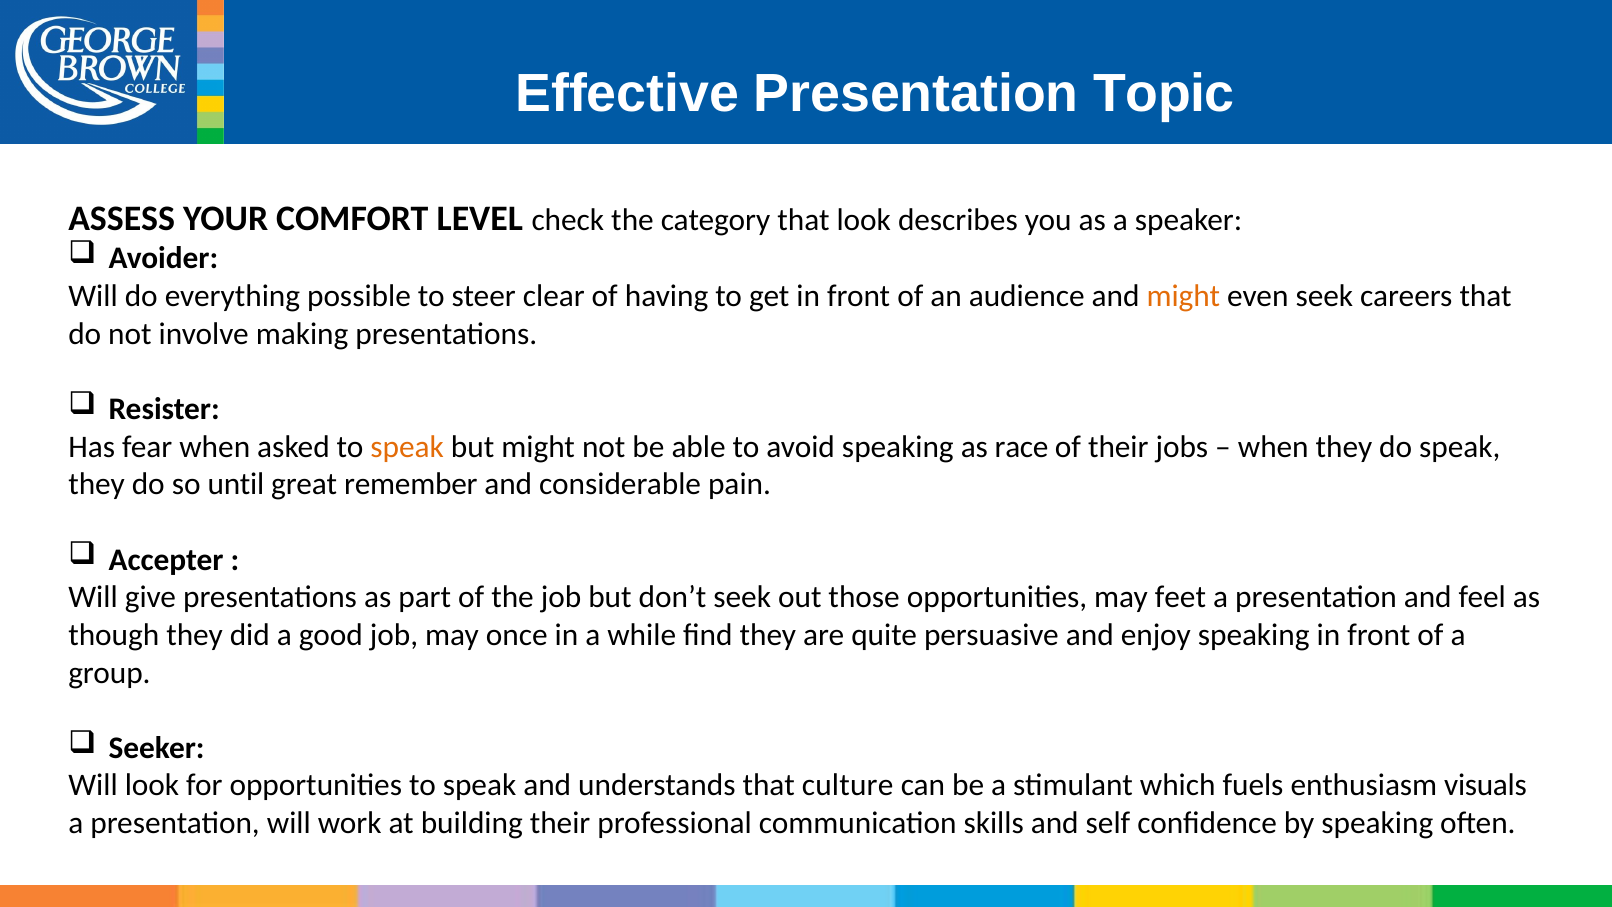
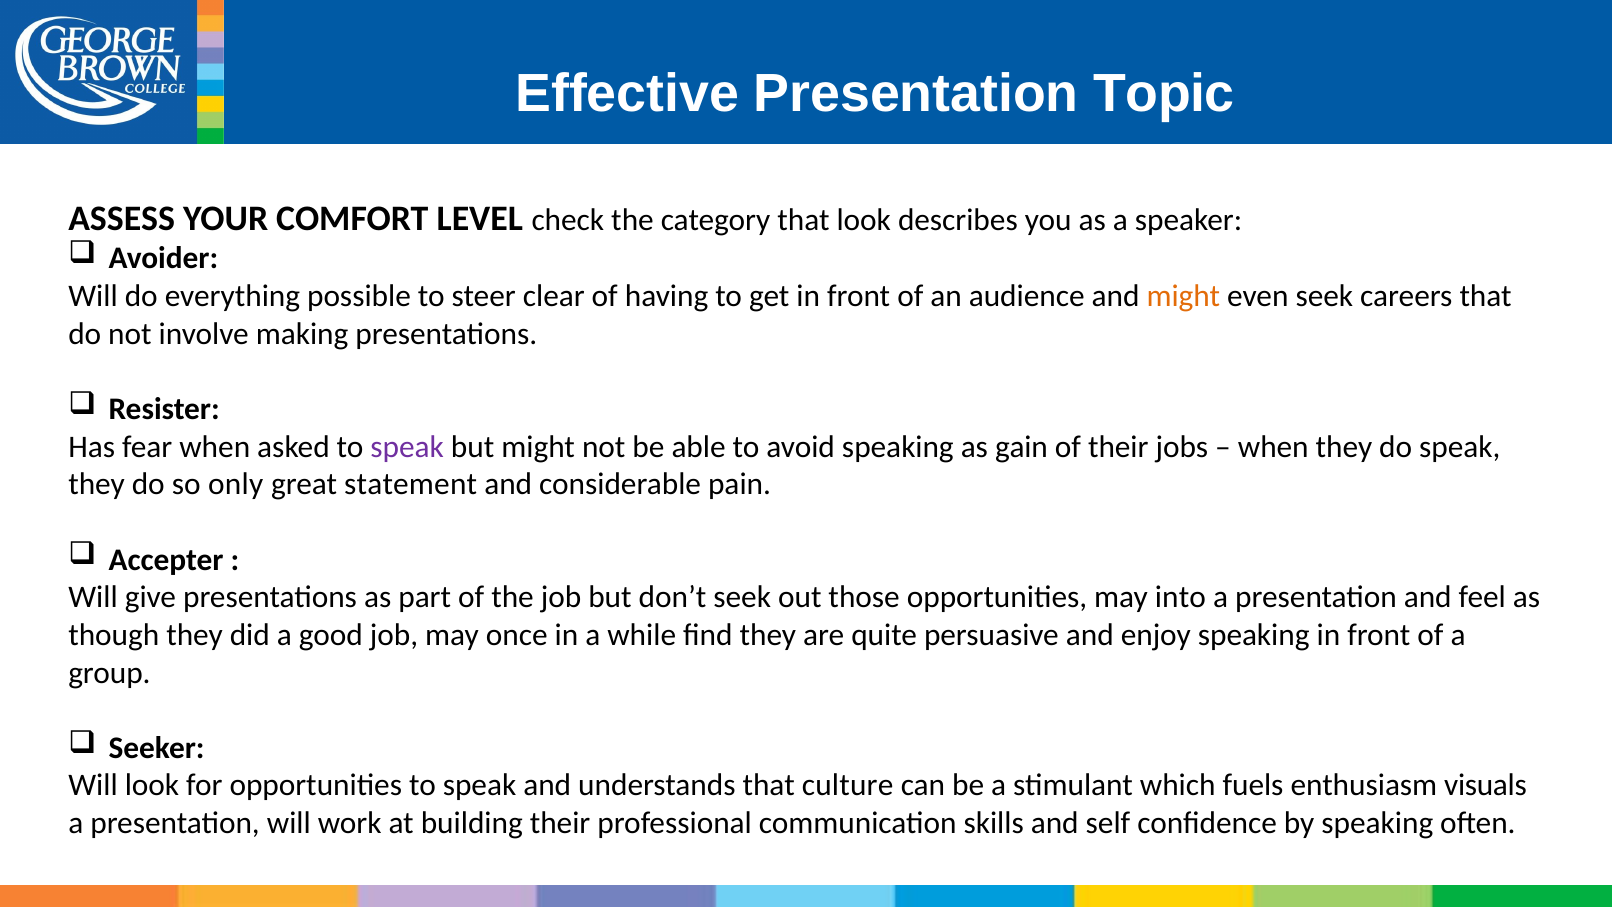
speak colour: orange -> purple (407, 447)
race: race -> gain (1022, 447)
until: until -> only (236, 484)
remember: remember -> statement (411, 484)
feet: feet -> into (1180, 597)
